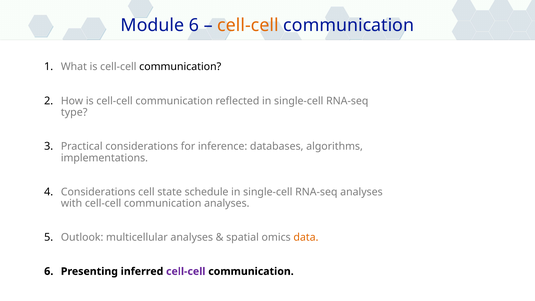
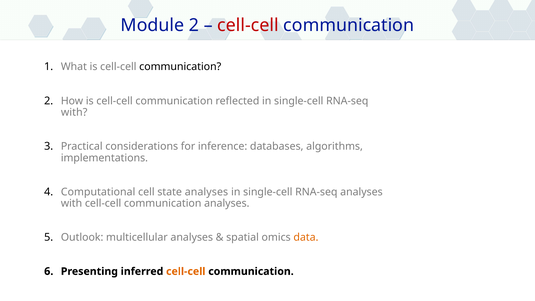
Module 6: 6 -> 2 (194, 25)
cell-cell colour: orange -> red (248, 25)
type: type -> with (74, 112)
4 Considerations: Considerations -> Computational (98, 192)
state schedule: schedule -> analyses (206, 192)
cell-cell colour: purple -> orange (186, 271)
